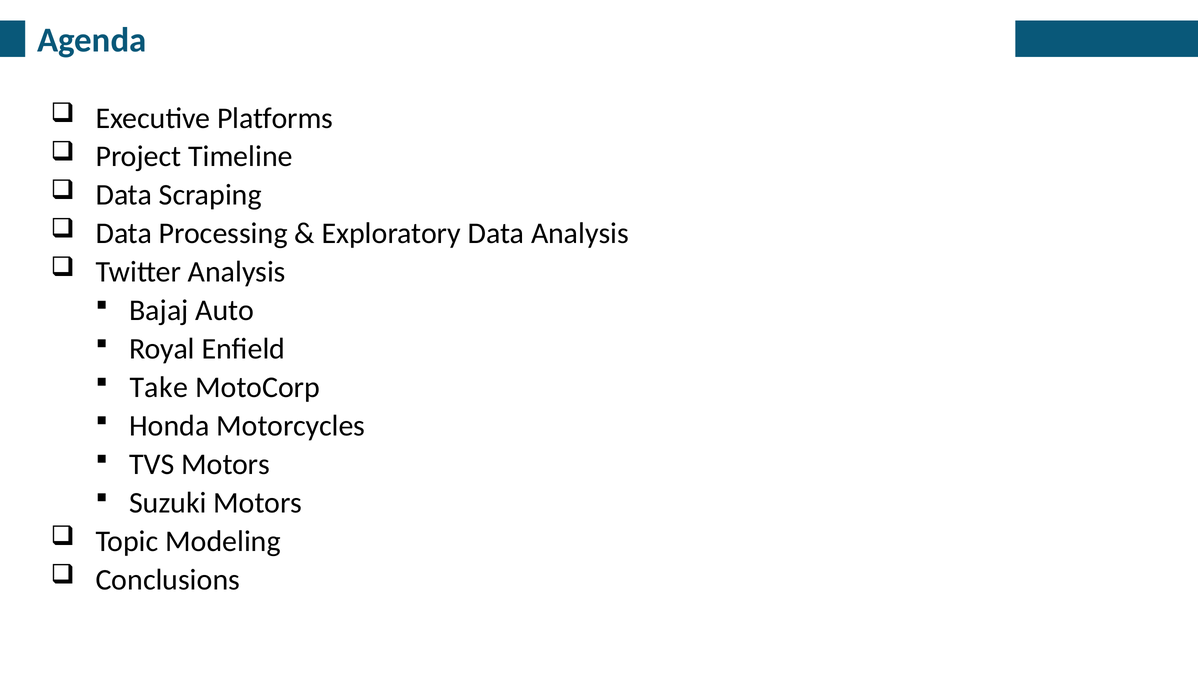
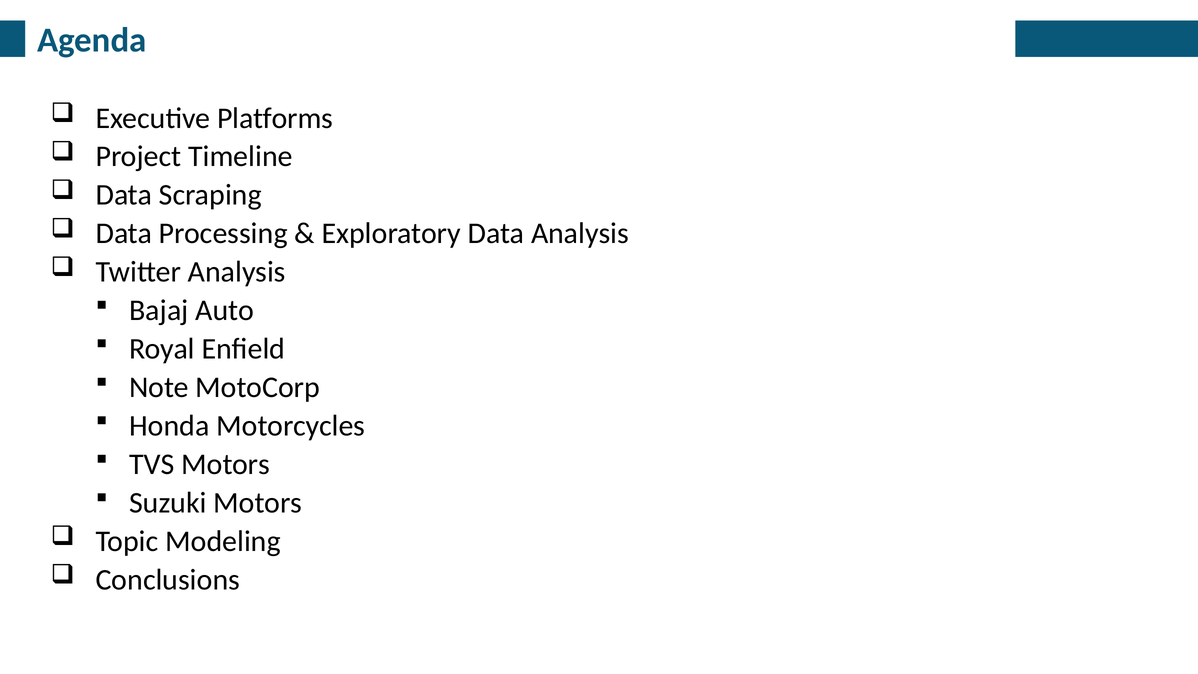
Take: Take -> Note (159, 387)
